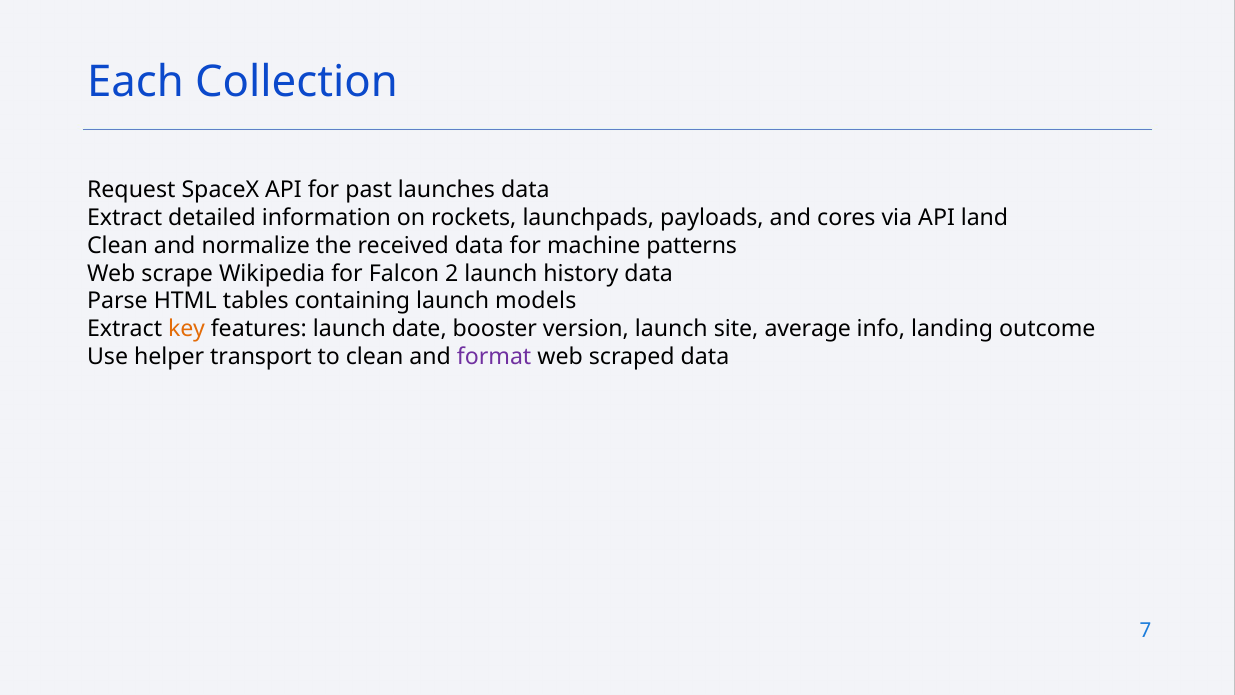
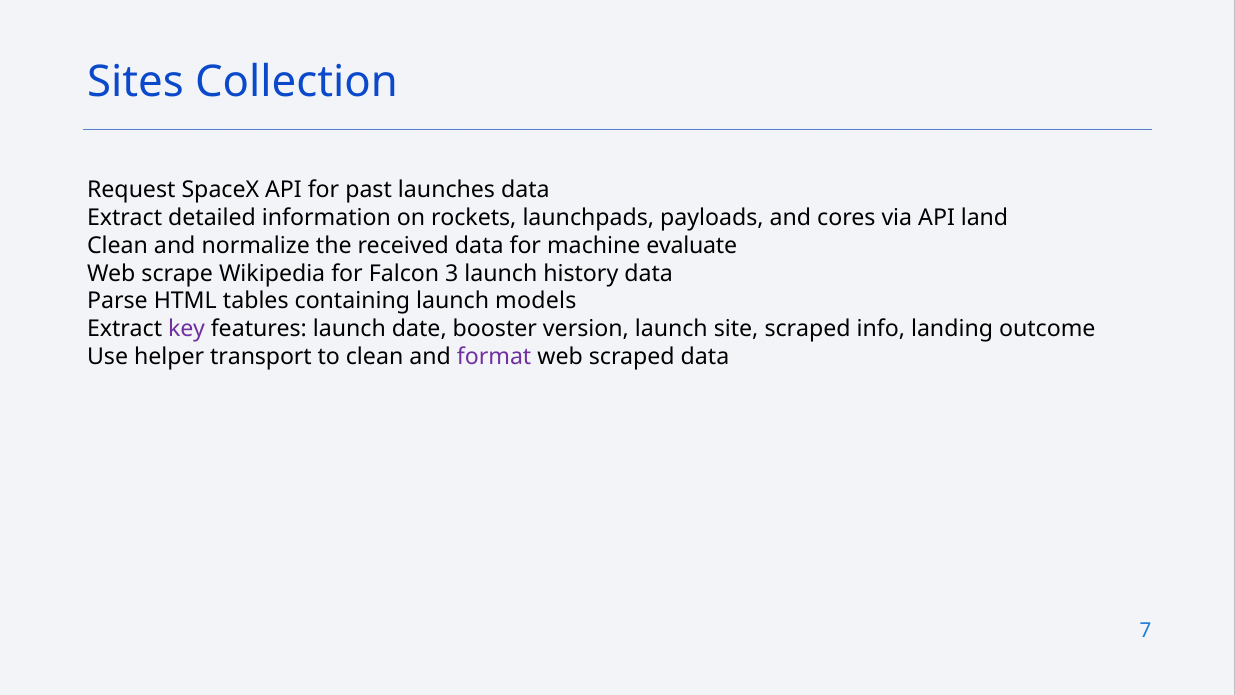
Each: Each -> Sites (136, 82)
patterns: patterns -> evaluate (692, 245)
2: 2 -> 3 (452, 273)
key colour: orange -> purple (187, 329)
site average: average -> scraped (808, 329)
